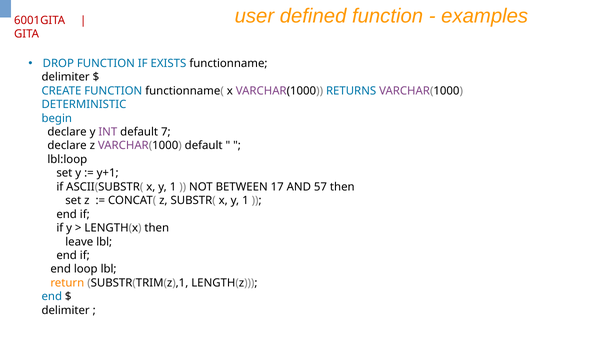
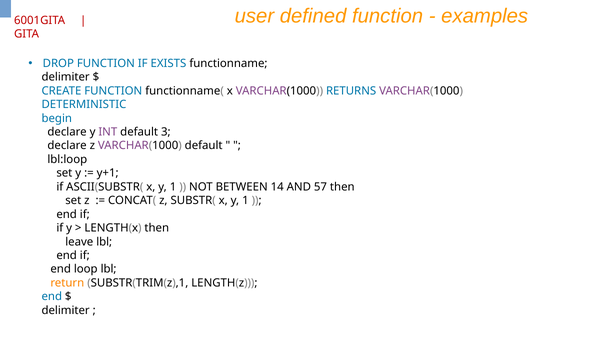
7: 7 -> 3 (166, 132)
17: 17 -> 14 (277, 187)
